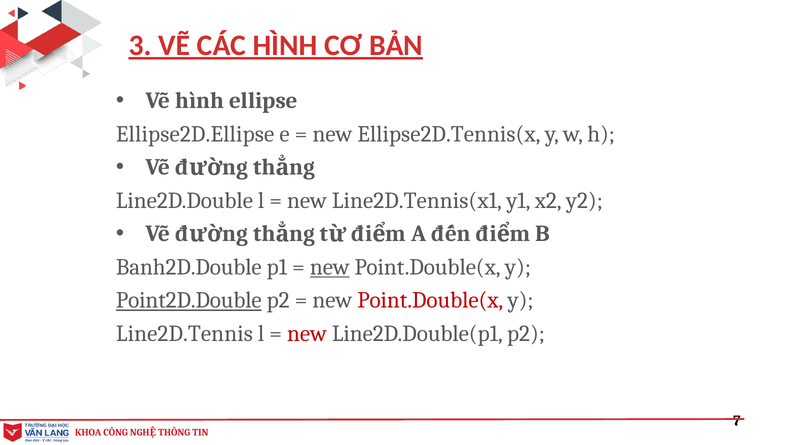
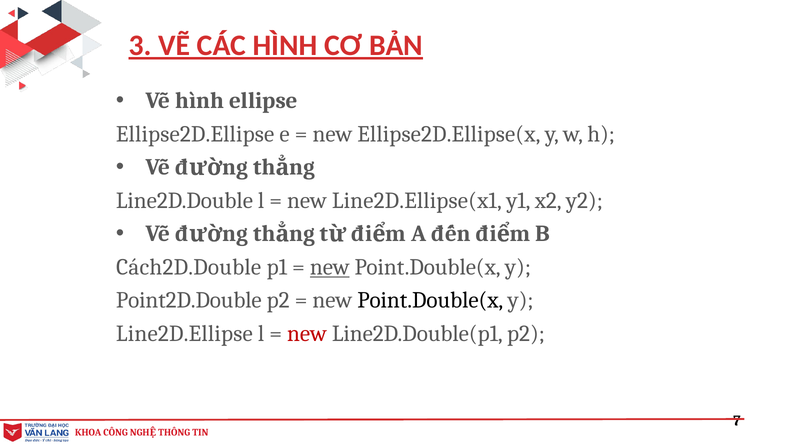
Ellipse2D.Tennis(x: Ellipse2D.Tennis(x -> Ellipse2D.Ellipse(x (449, 134)
Line2D.Tennis(x1: Line2D.Tennis(x1 -> Line2D.Ellipse(x1 (417, 201)
Banh2D.Double: Banh2D.Double -> Cách2D.Double (189, 267)
Point2D.Double underline: present -> none (189, 301)
Point.Double(x colour: red -> black (430, 301)
Line2D.Tennis: Line2D.Tennis -> Line2D.Ellipse (184, 334)
